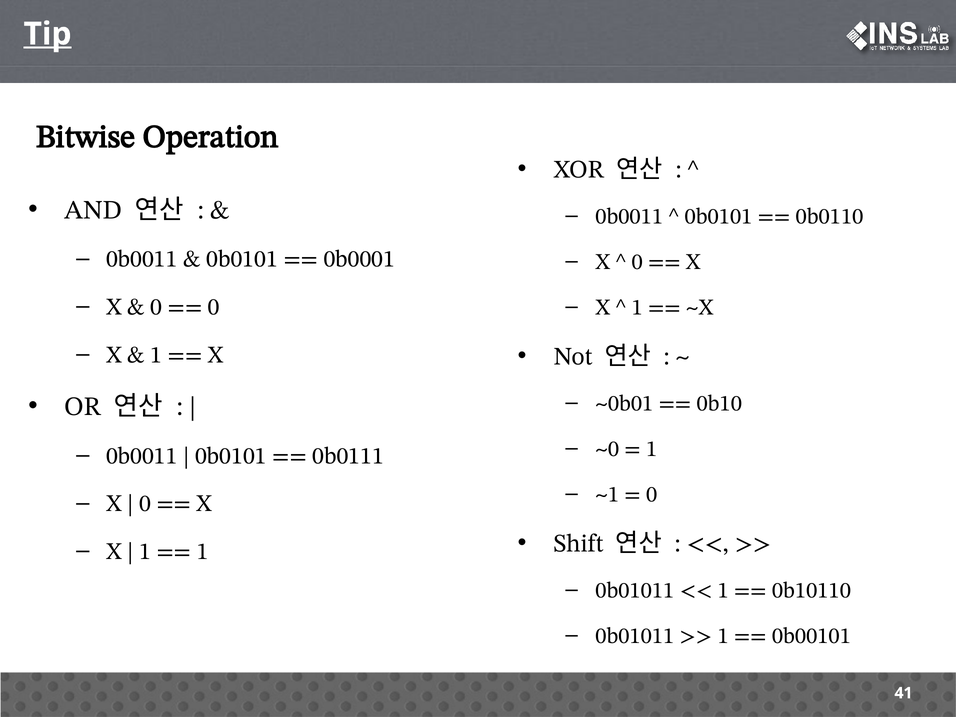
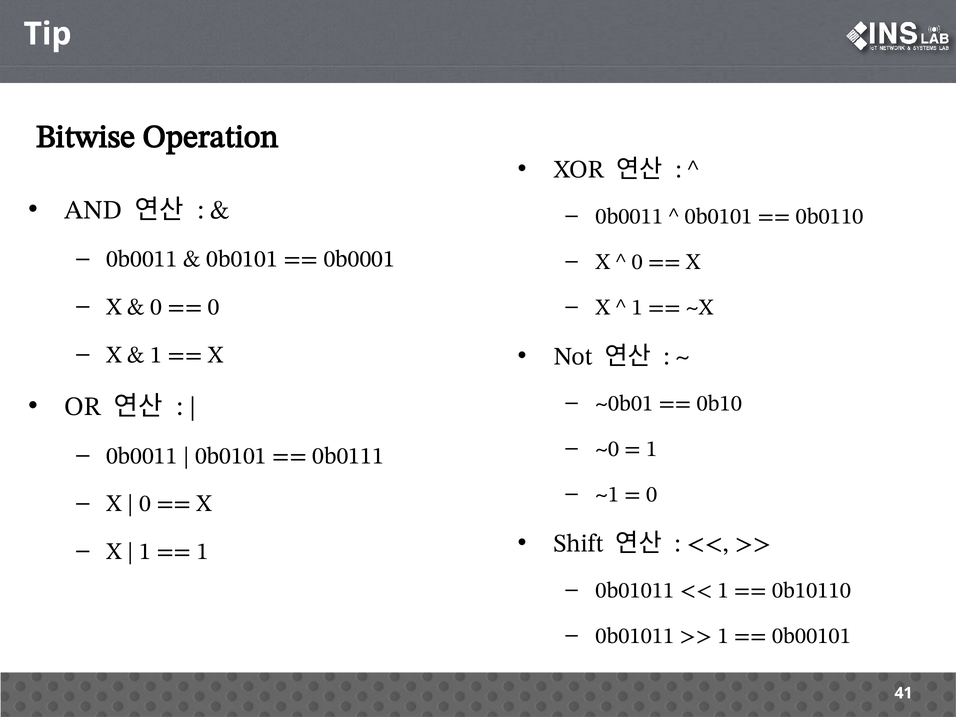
Tip underline: present -> none (48, 34)
